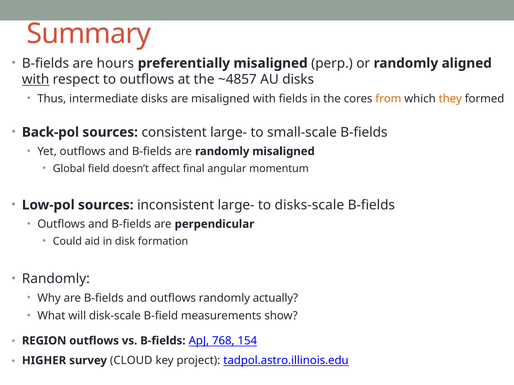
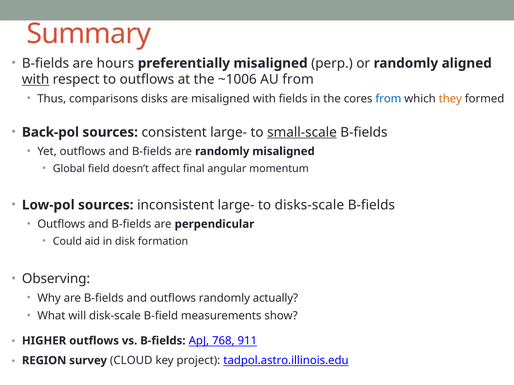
~4857: ~4857 -> ~1006 (237, 80)
AU disks: disks -> from (298, 80)
intermediate: intermediate -> comparisons (104, 99)
from colour: orange -> blue (388, 99)
small-scale underline: none -> present (302, 132)
Randomly: Randomly -> Observing (56, 279)
REGION: REGION -> HIGHER (44, 341)
154: 154 -> 911 (247, 341)
HIGHER: HIGHER -> REGION (44, 361)
